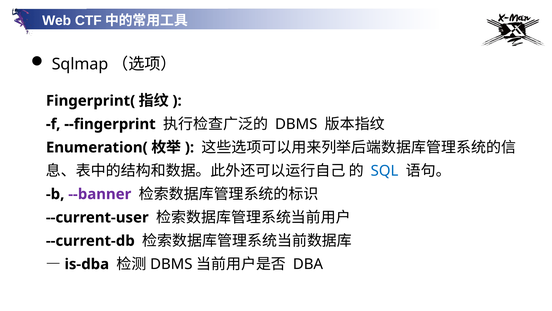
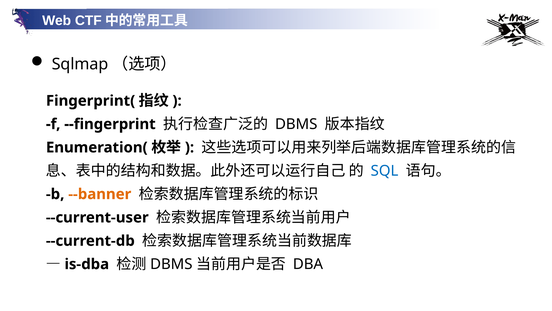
--banner colour: purple -> orange (100, 194)
